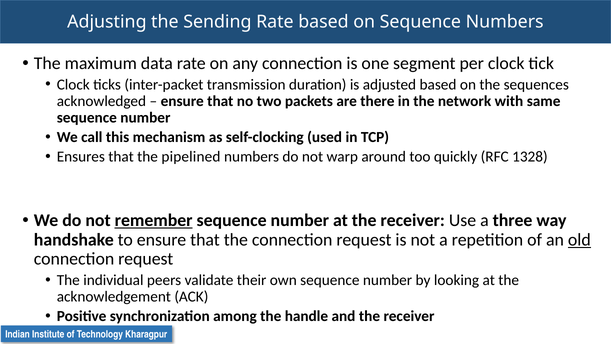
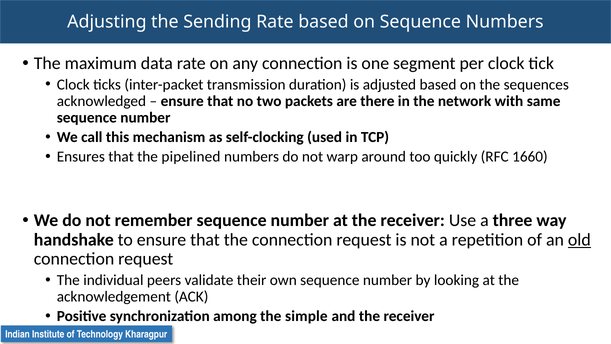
1328: 1328 -> 1660 (530, 157)
remember underline: present -> none (154, 220)
handle: handle -> simple (306, 316)
